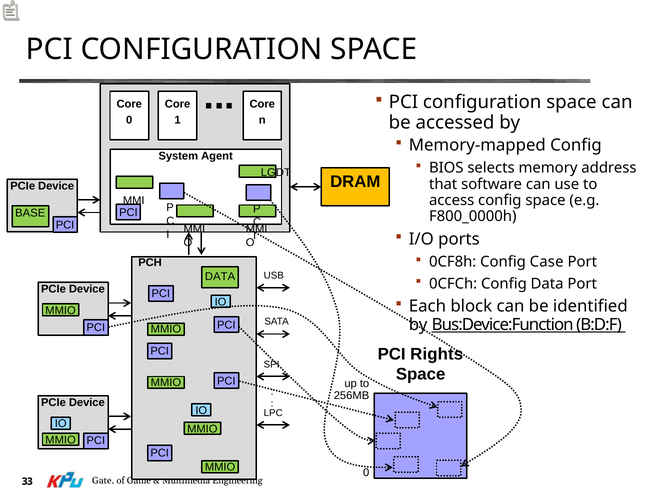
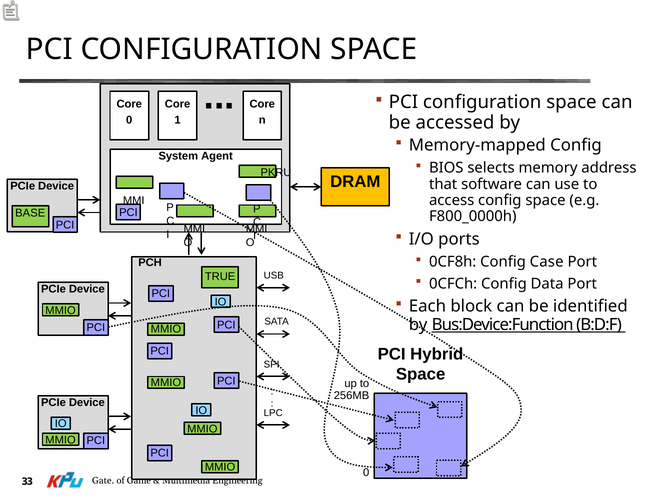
LGDT: LGDT -> PKRU (276, 173)
DATA: DATA -> TRUE (220, 277)
Rights: Rights -> Hybrid (437, 354)
